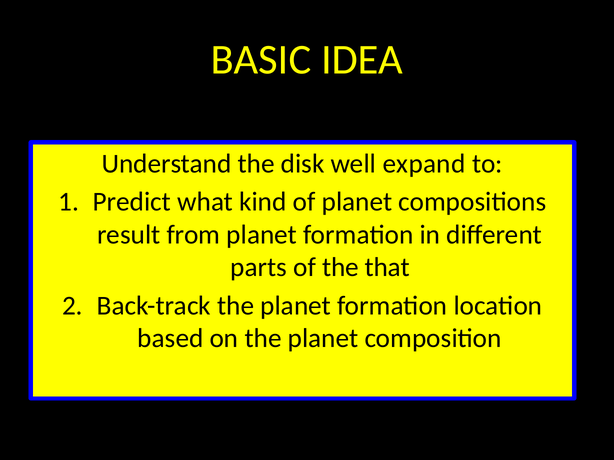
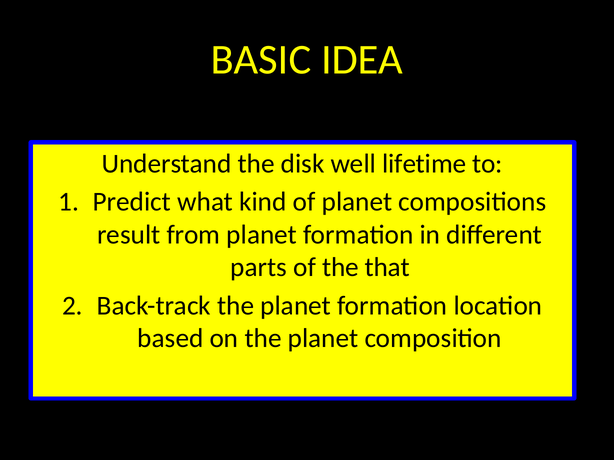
expand: expand -> lifetime (424, 164)
